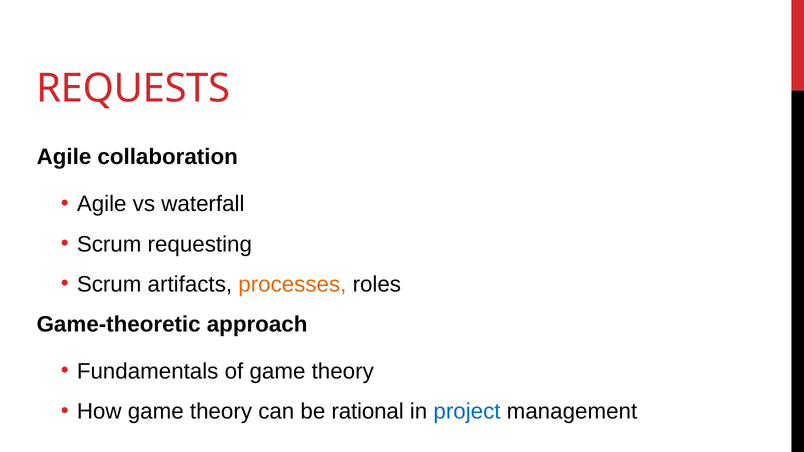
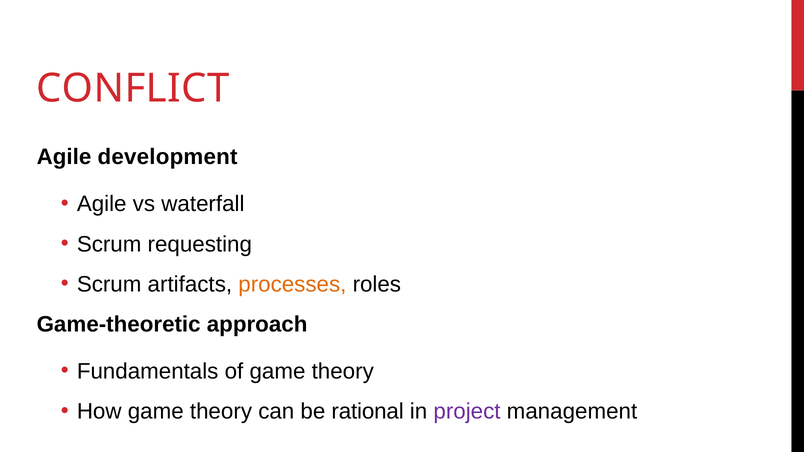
REQUESTS: REQUESTS -> CONFLICT (133, 89)
collaboration: collaboration -> development (168, 157)
project colour: blue -> purple (467, 412)
